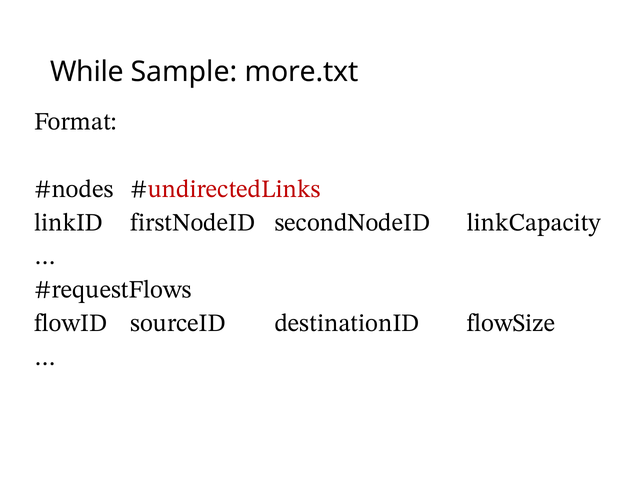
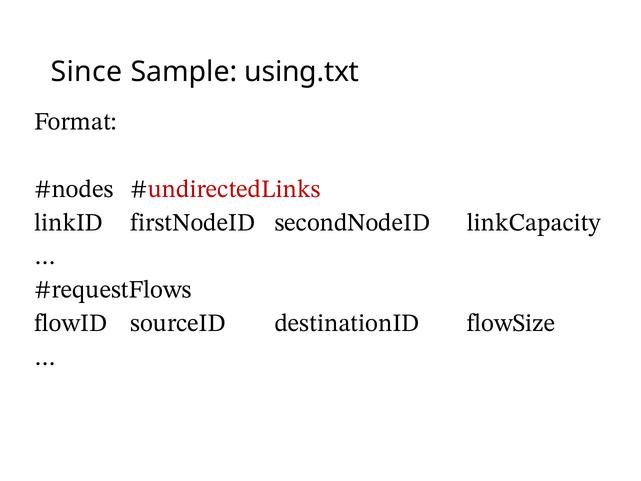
While: While -> Since (87, 72)
more.txt: more.txt -> using.txt (302, 72)
